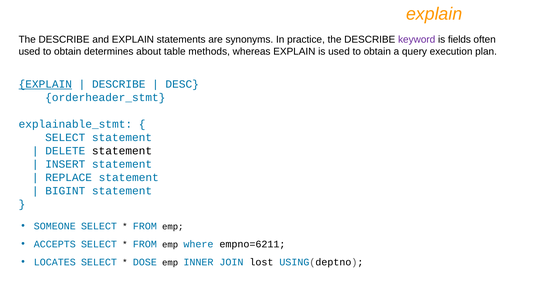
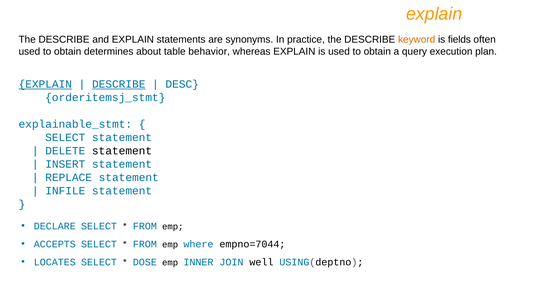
keyword colour: purple -> orange (417, 39)
methods: methods -> behavior (209, 51)
DESCRIBE underline: none -> present (119, 84)
orderheader_stmt: orderheader_stmt -> orderitemsj_stmt (105, 97)
BIGINT: BIGINT -> INFILE (65, 191)
SOMEONE: SOMEONE -> DECLARE (55, 226)
empno=6211: empno=6211 -> empno=7044 (252, 244)
lost: lost -> well (261, 262)
